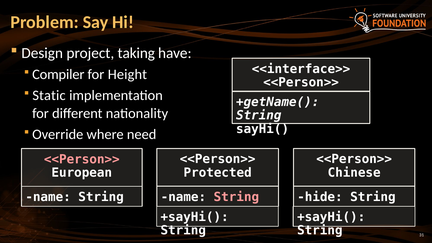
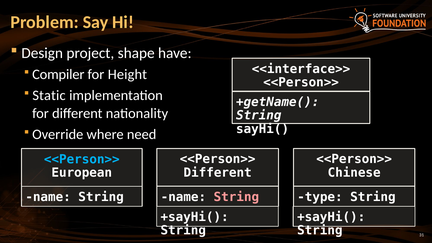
taking: taking -> shape (136, 53)
<<Person>> colour: pink -> light blue (82, 159)
Protected: Protected -> Different (218, 173)
hide: hide -> type (320, 197)
